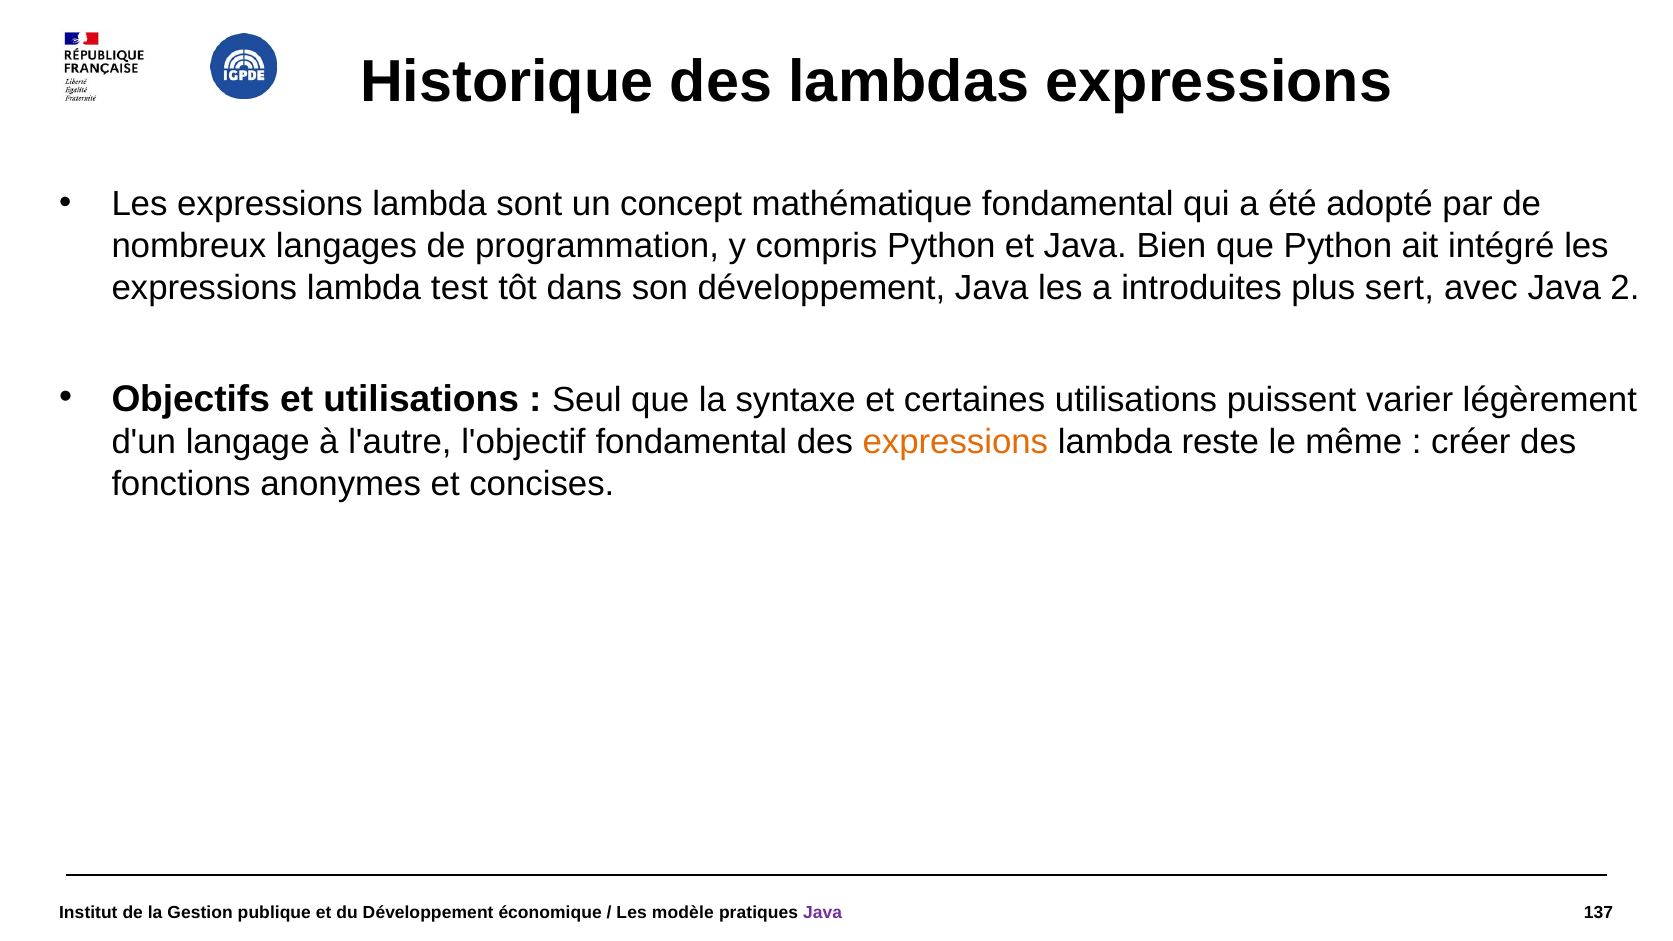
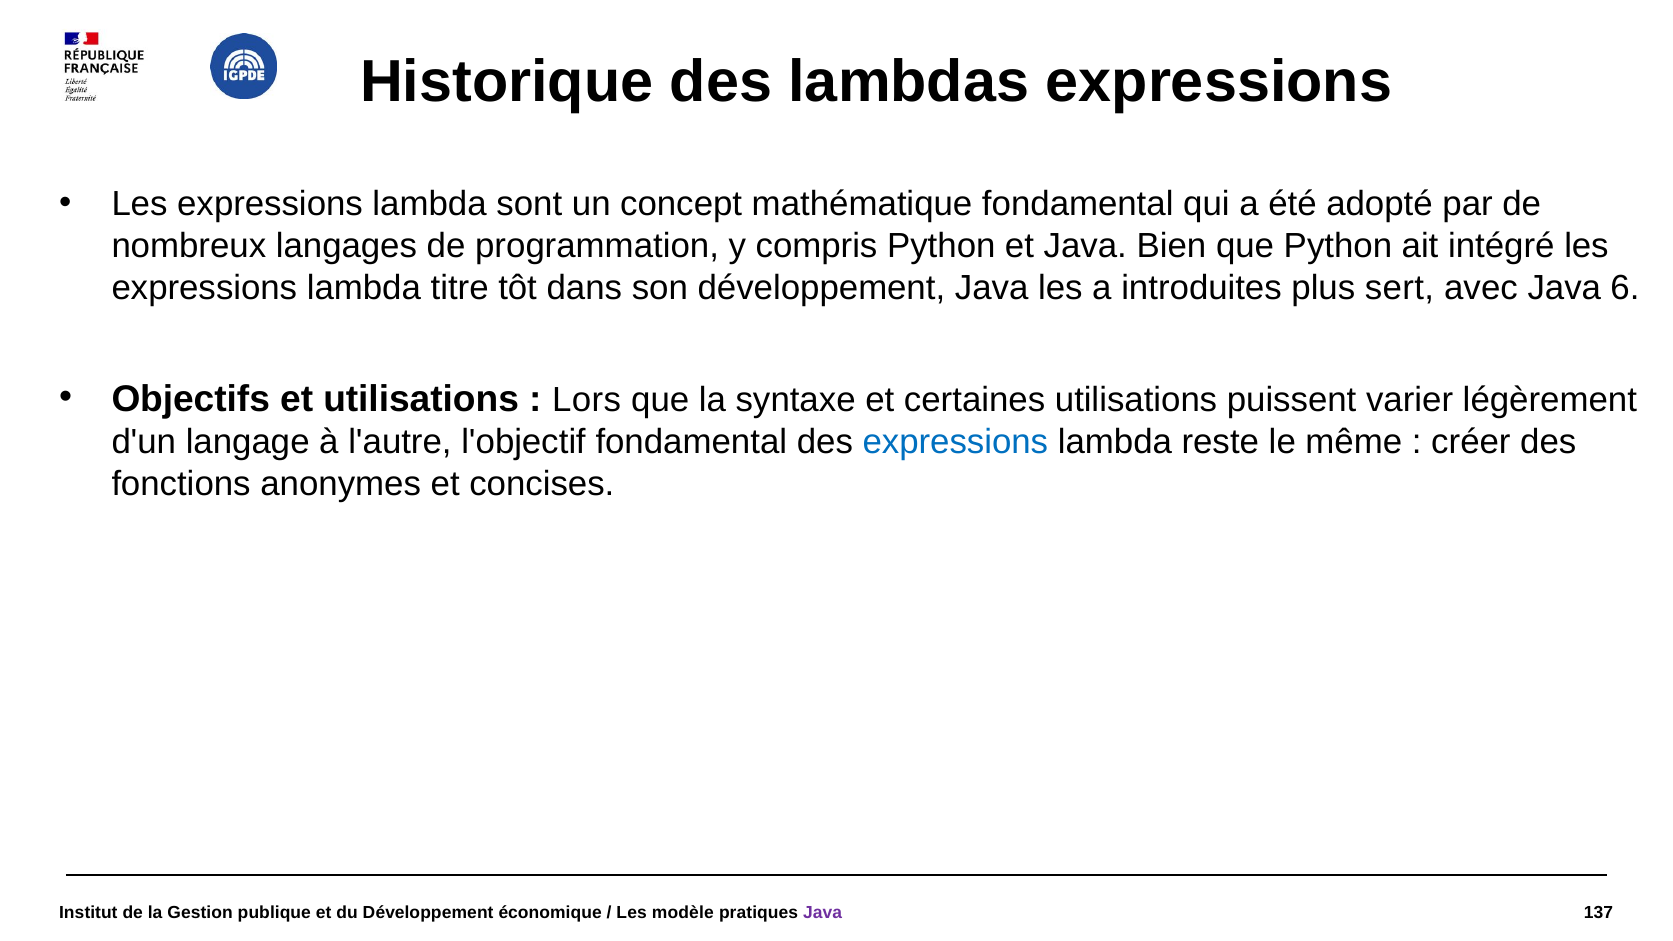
test: test -> titre (460, 288)
2: 2 -> 6 (1625, 288)
Seul: Seul -> Lors (587, 400)
expressions colour: orange -> blue (955, 442)
